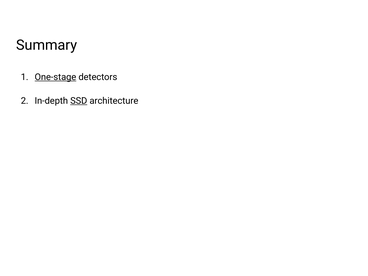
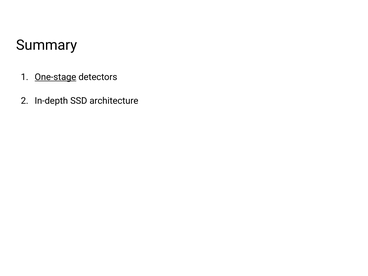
SSD underline: present -> none (79, 101)
